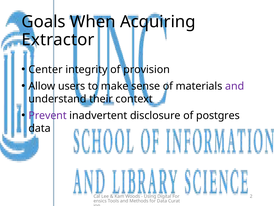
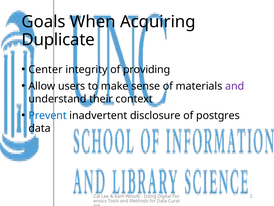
Extractor: Extractor -> Duplicate (58, 40)
provision: provision -> providing (147, 69)
Prevent colour: purple -> blue (48, 115)
